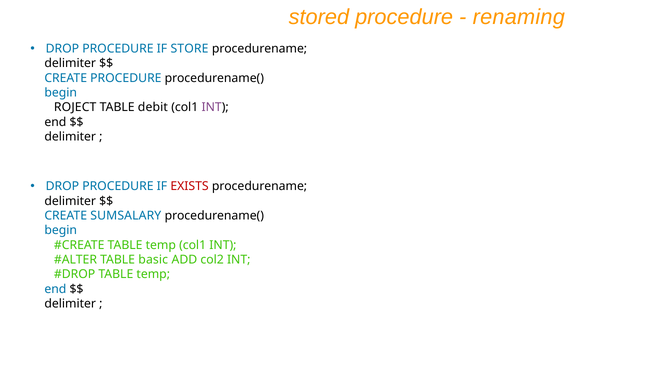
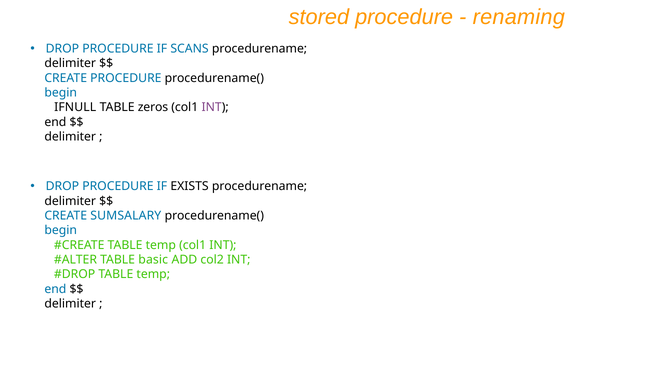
STORE: STORE -> SCANS (190, 49)
ROJECT: ROJECT -> IFNULL (75, 107)
debit: debit -> zeros (153, 107)
EXISTS colour: red -> black (190, 186)
